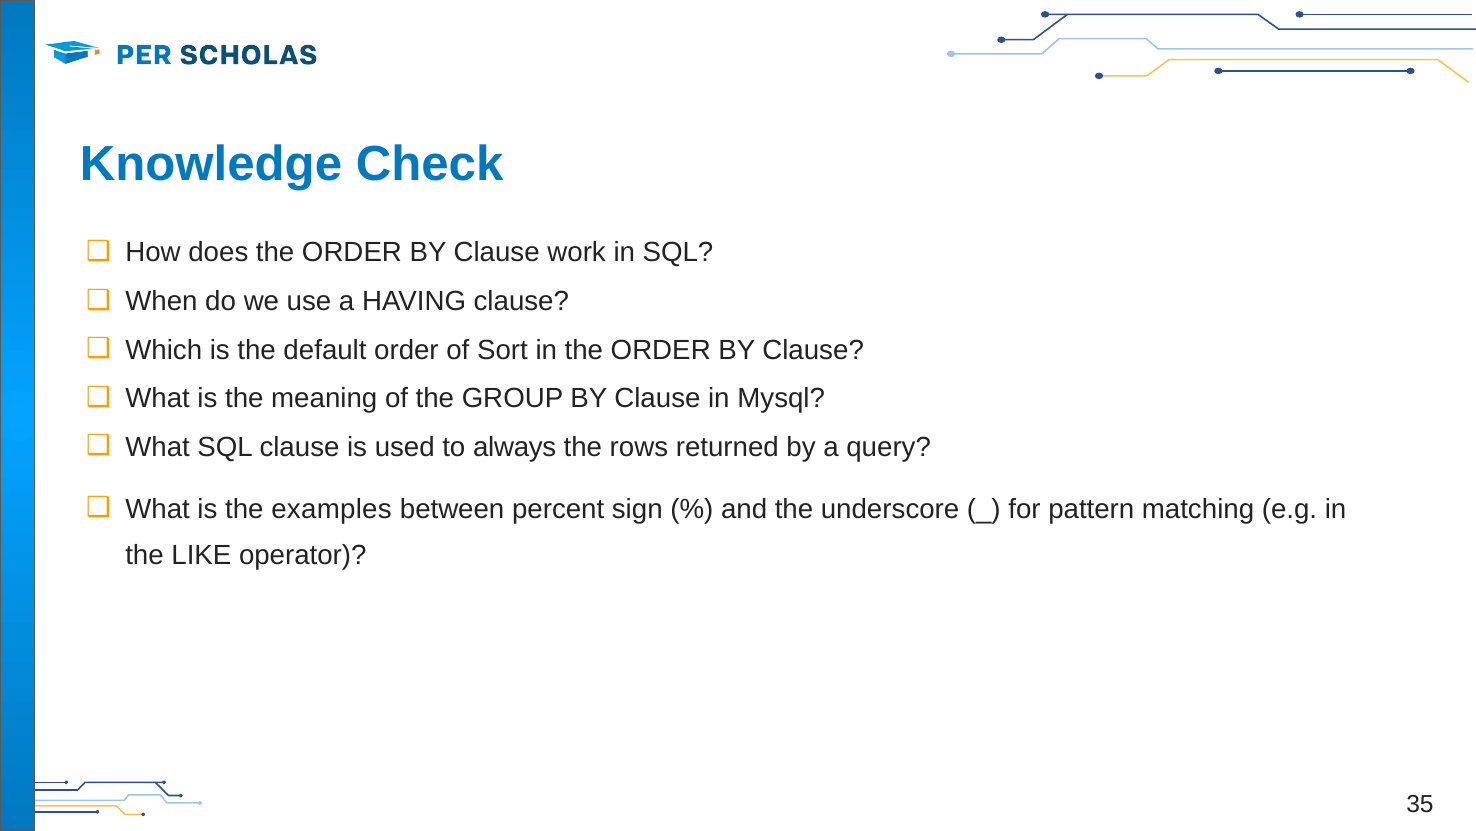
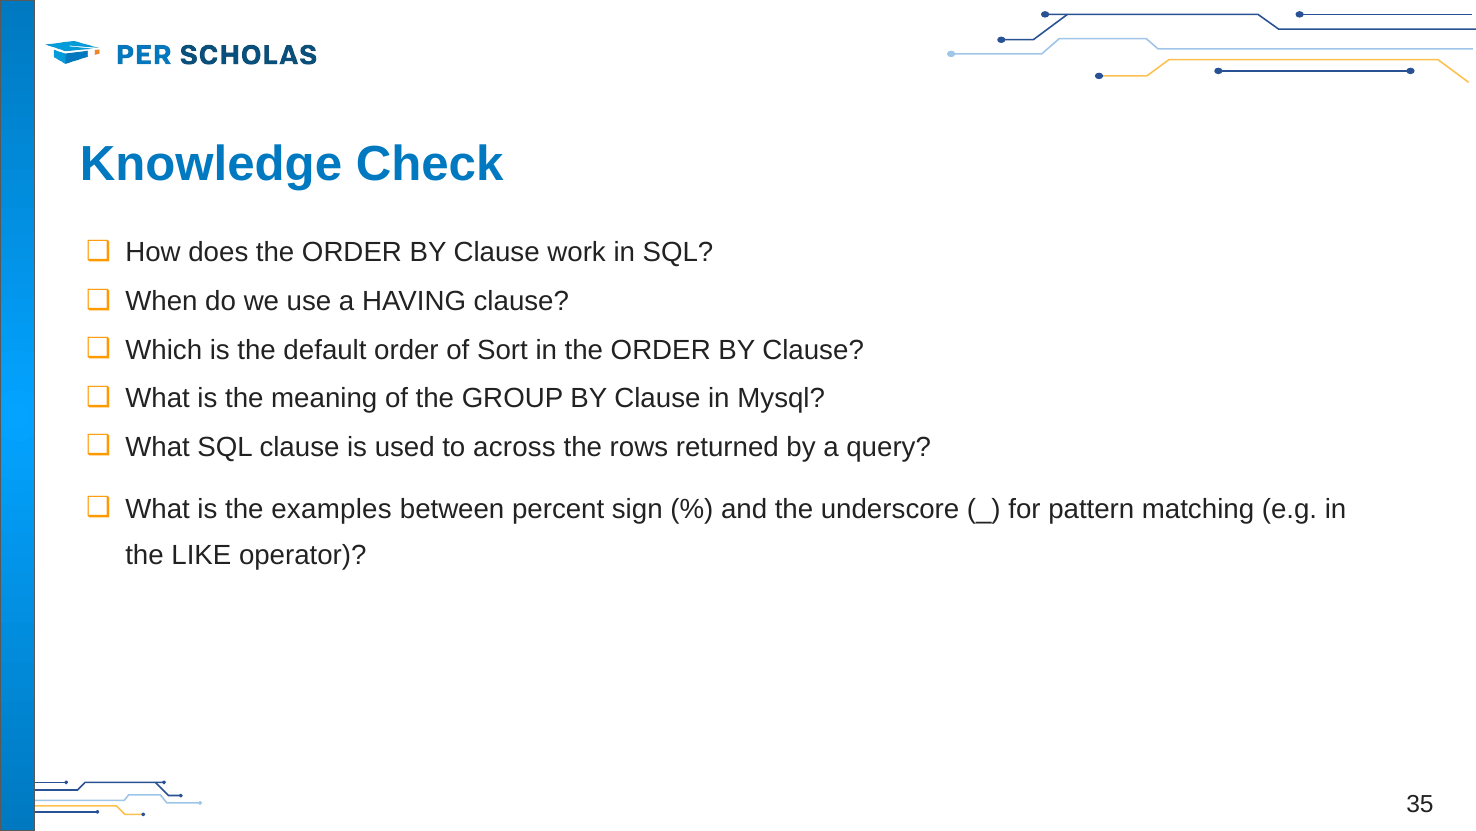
always: always -> across (514, 447)
